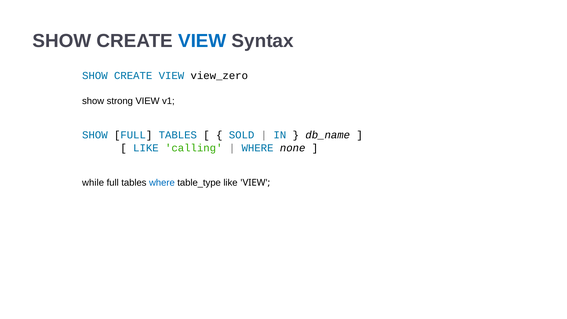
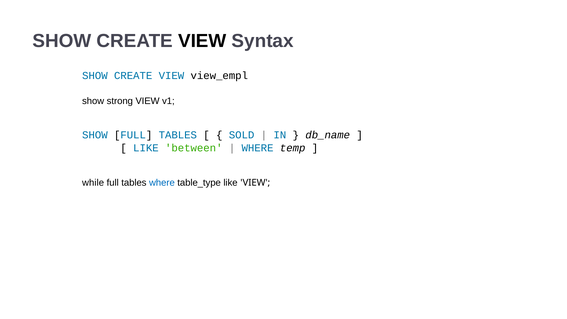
VIEW colour: blue -> black (202, 41)
view_zero: view_zero -> view_empl (219, 75)
calling: calling -> between (194, 148)
none: none -> temp (293, 148)
